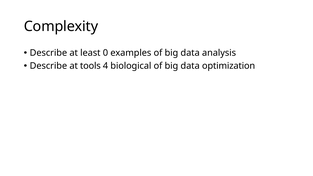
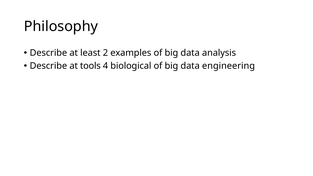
Complexity: Complexity -> Philosophy (61, 26)
0: 0 -> 2 (105, 53)
optimization: optimization -> engineering (229, 66)
